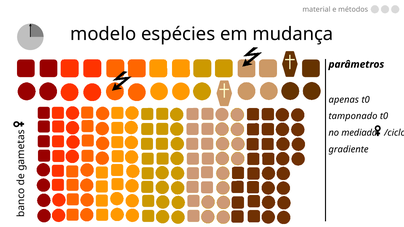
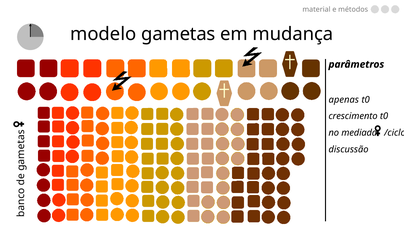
espécies: espécies -> gametas (178, 34)
tamponado: tamponado -> crescimento (353, 116)
gradiente: gradiente -> discussão (349, 150)
